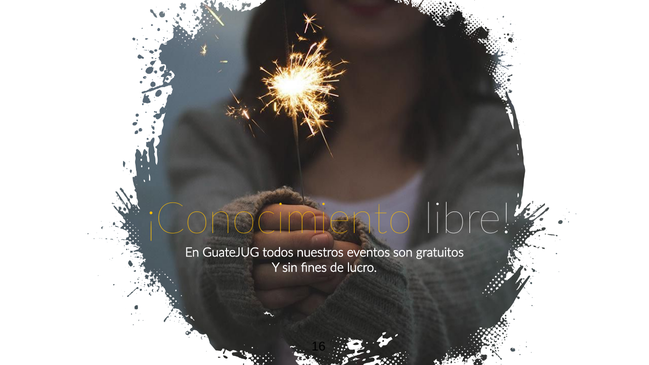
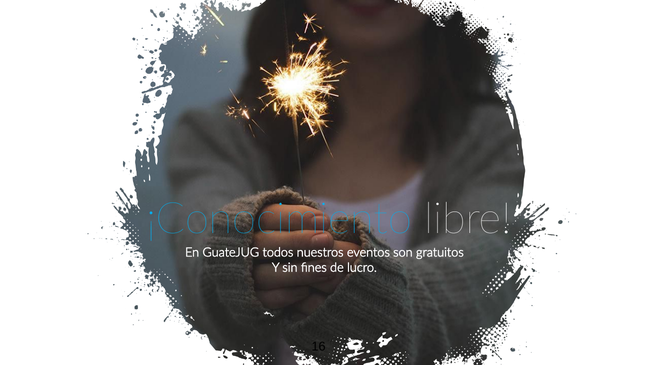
¡Conocimiento colour: yellow -> light blue (279, 219)
